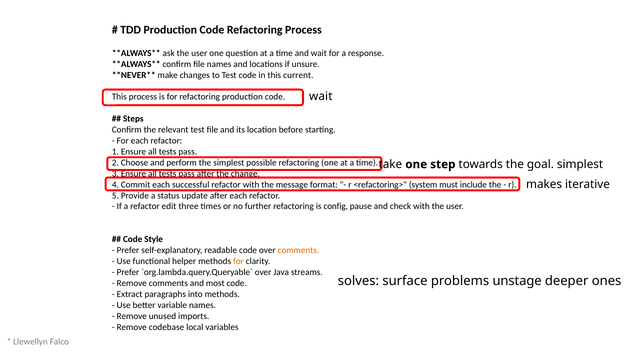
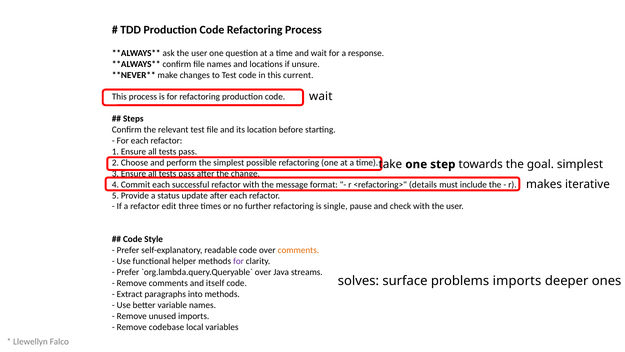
system: system -> details (423, 184)
config: config -> single (336, 206)
for colour: orange -> purple (239, 261)
problems unstage: unstage -> imports (517, 281)
most: most -> itself (215, 283)
